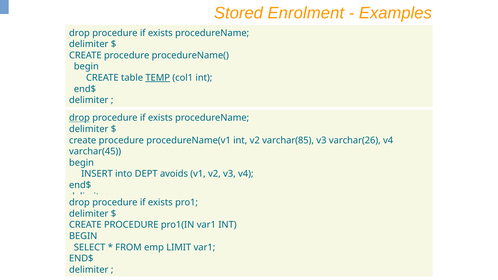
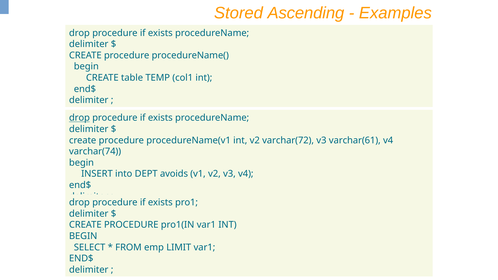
Enrolment: Enrolment -> Ascending (306, 13)
TEMP underline: present -> none (158, 78)
varchar(85: varchar(85 -> varchar(72 (288, 140)
varchar(26: varchar(26 -> varchar(61 (355, 140)
varchar(45: varchar(45 -> varchar(74 (95, 152)
